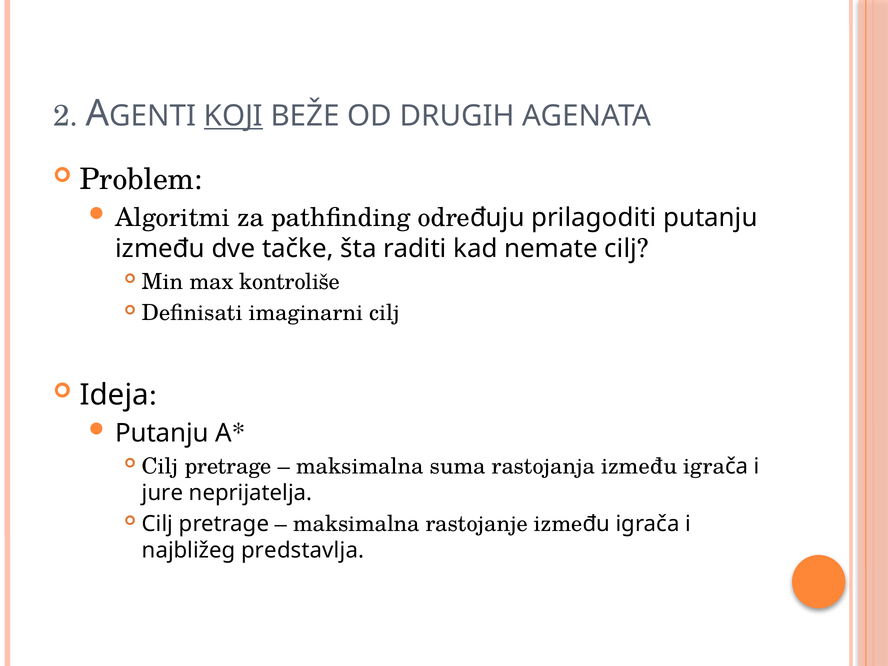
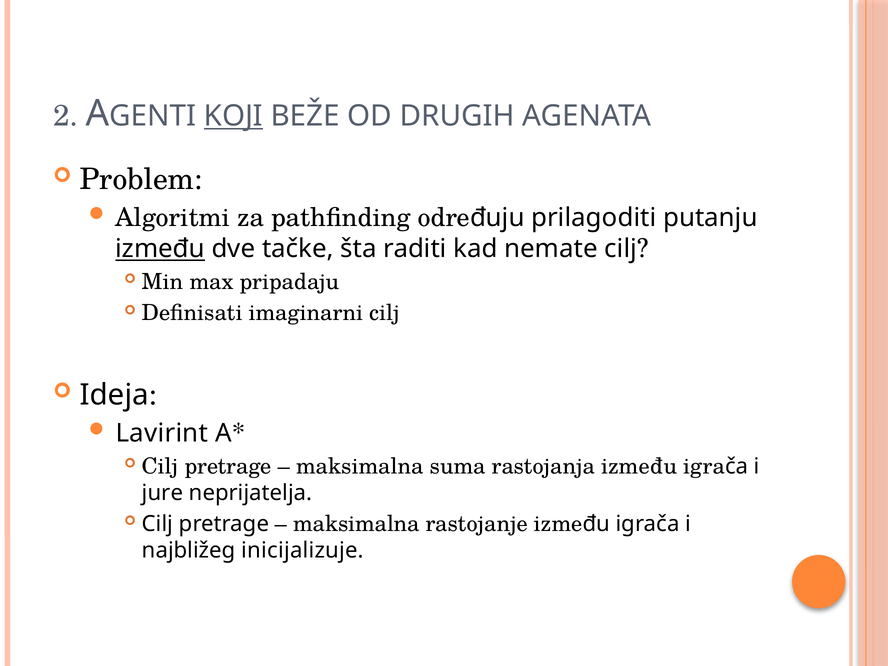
između underline: none -> present (160, 249)
kontroliše: kontroliše -> pripadaju (290, 282)
Putanju: Putanju -> Lavirint (162, 433)
predstavlja: predstavlja -> inicijalizuje (303, 551)
